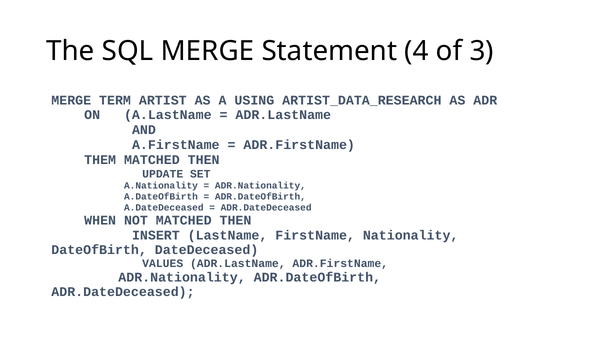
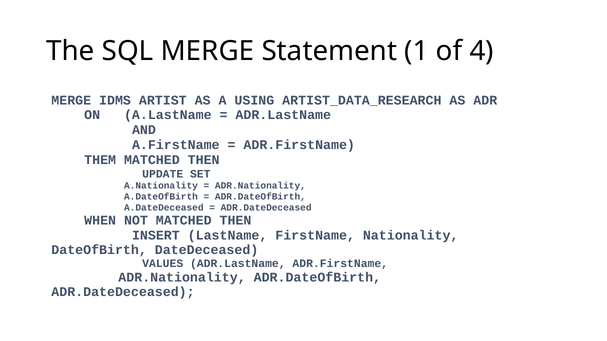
4: 4 -> 1 (417, 51)
3: 3 -> 4 (482, 51)
TERM: TERM -> IDMS (115, 100)
